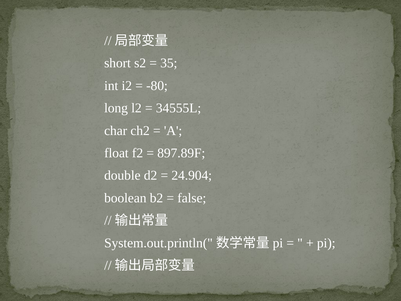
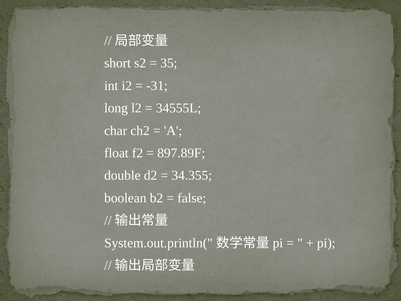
-80: -80 -> -31 (157, 86)
24.904: 24.904 -> 34.355 (192, 175)
